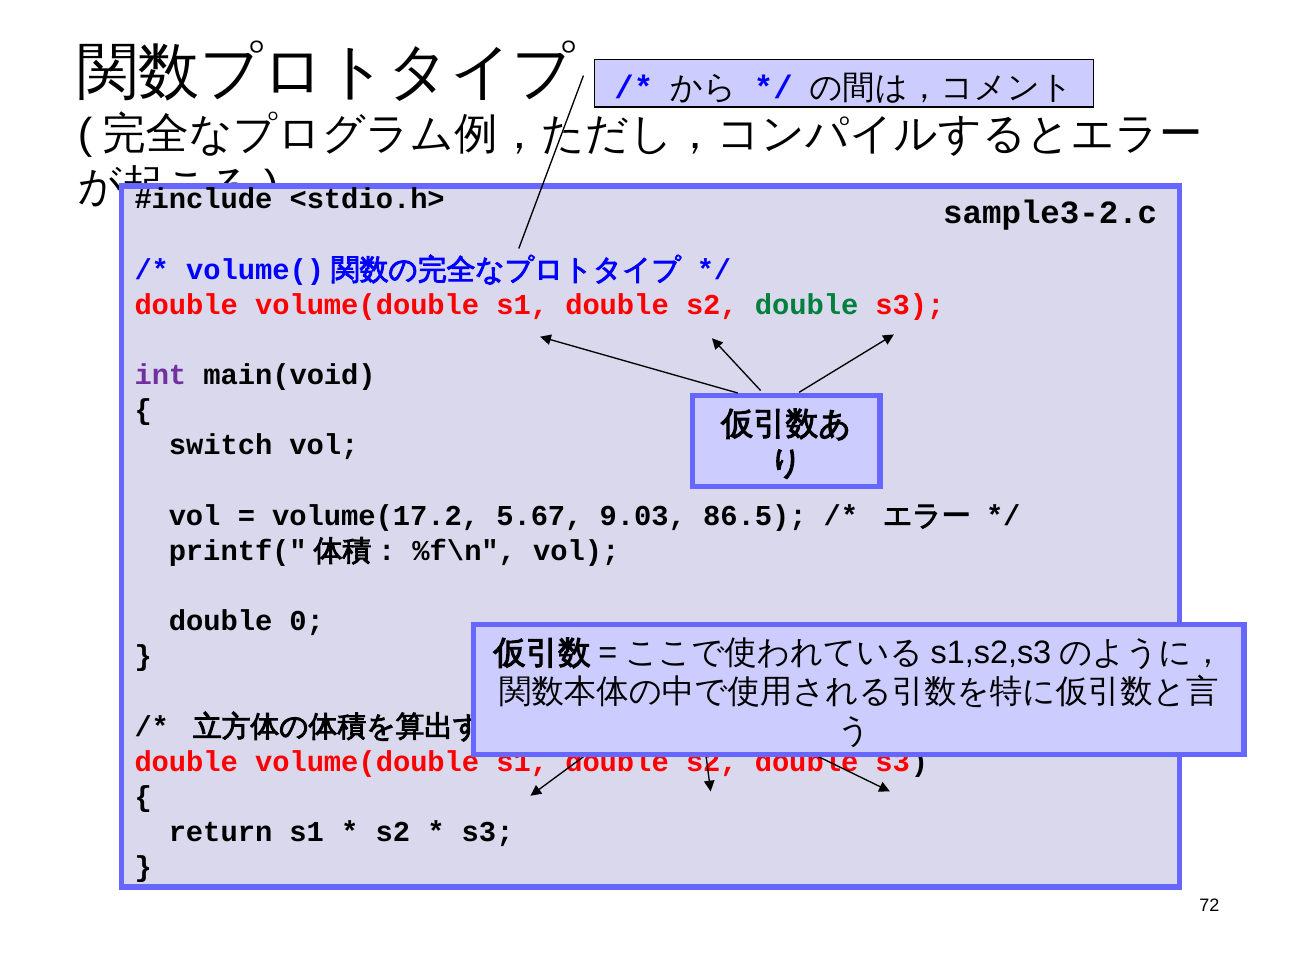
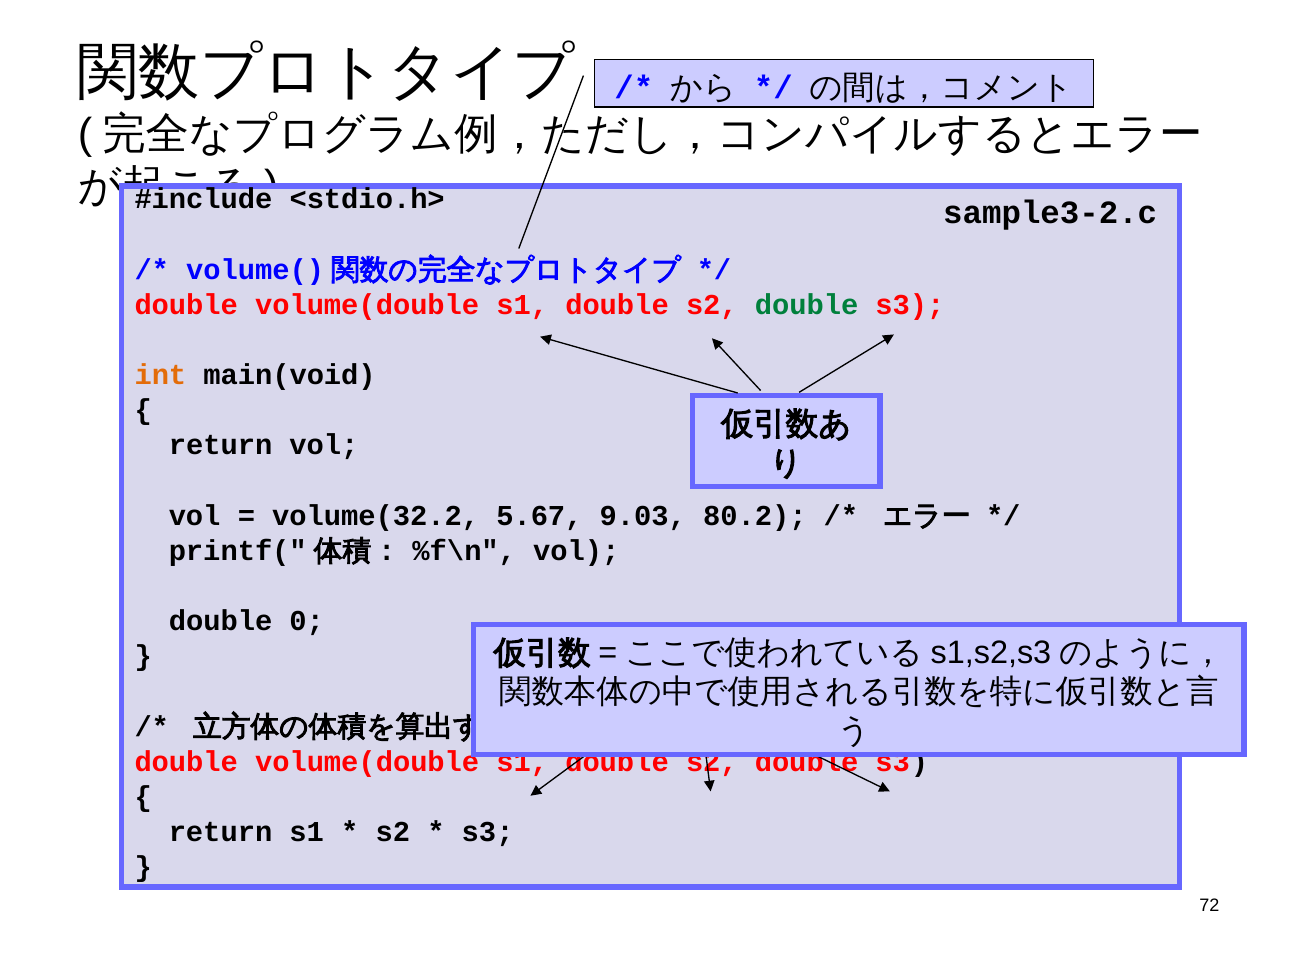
int colour: purple -> orange (160, 375)
switch: switch -> return (221, 445)
volume(17.2: volume(17.2 -> volume(32.2 (376, 516)
86.5: 86.5 -> 80.2 (755, 516)
